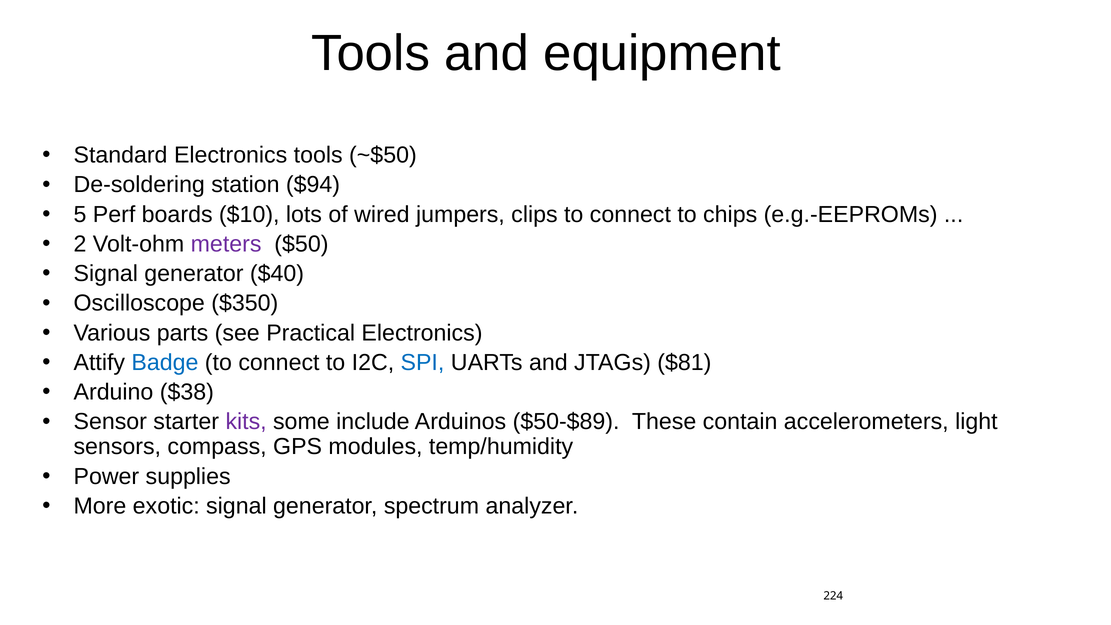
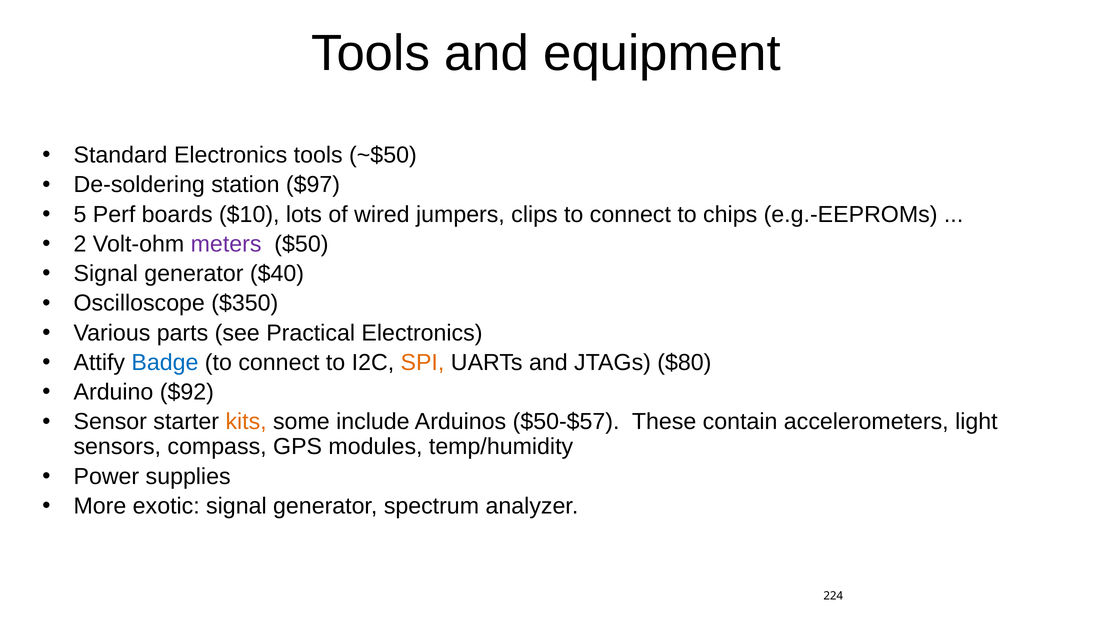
$94: $94 -> $97 (313, 185)
SPI colour: blue -> orange (422, 363)
$81: $81 -> $80 (684, 363)
$38: $38 -> $92 (187, 392)
kits colour: purple -> orange (246, 422)
$50-$89: $50-$89 -> $50-$57 (566, 422)
